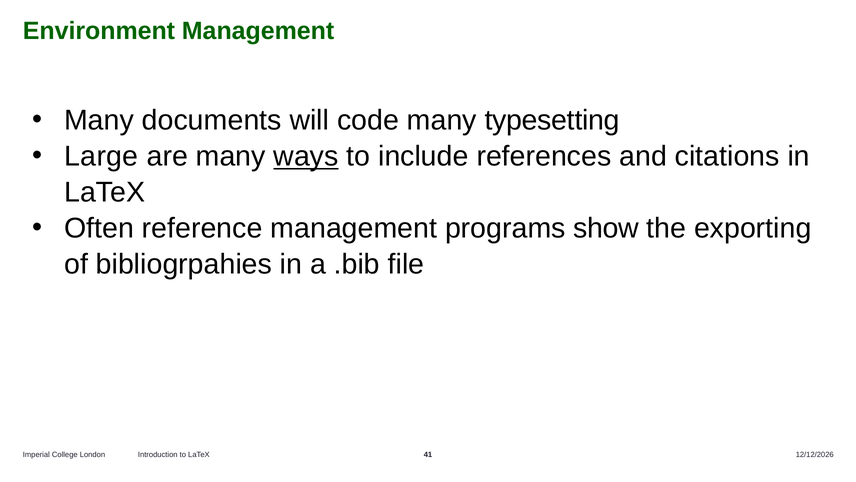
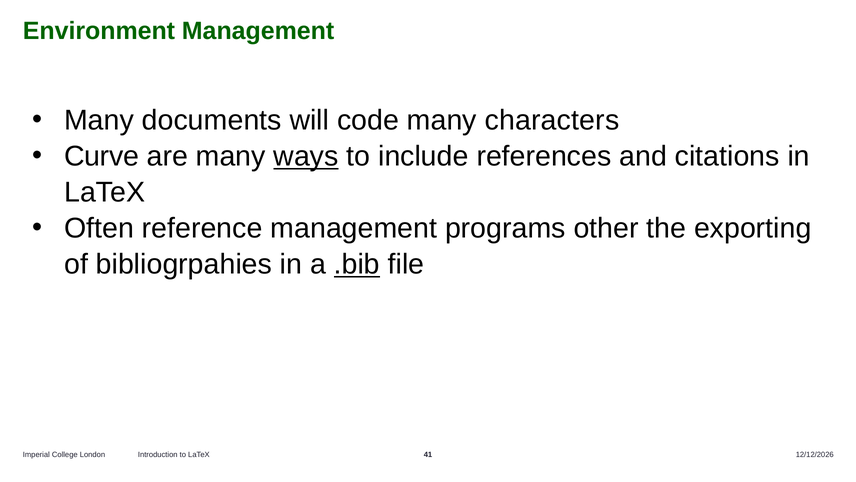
typesetting: typesetting -> characters (552, 120)
Large: Large -> Curve (102, 156)
show: show -> other (606, 228)
.bib underline: none -> present (357, 264)
